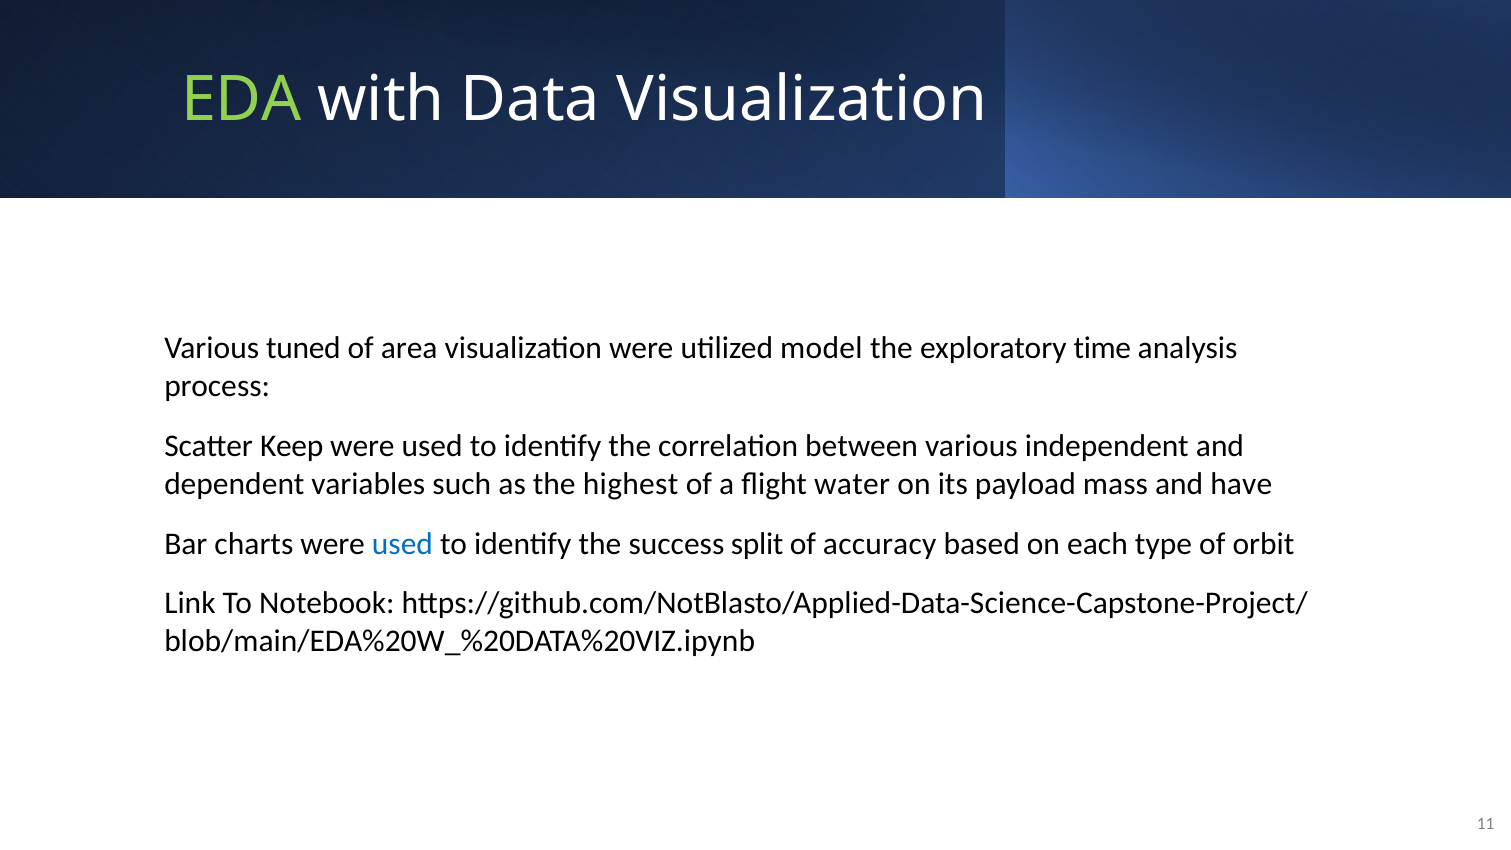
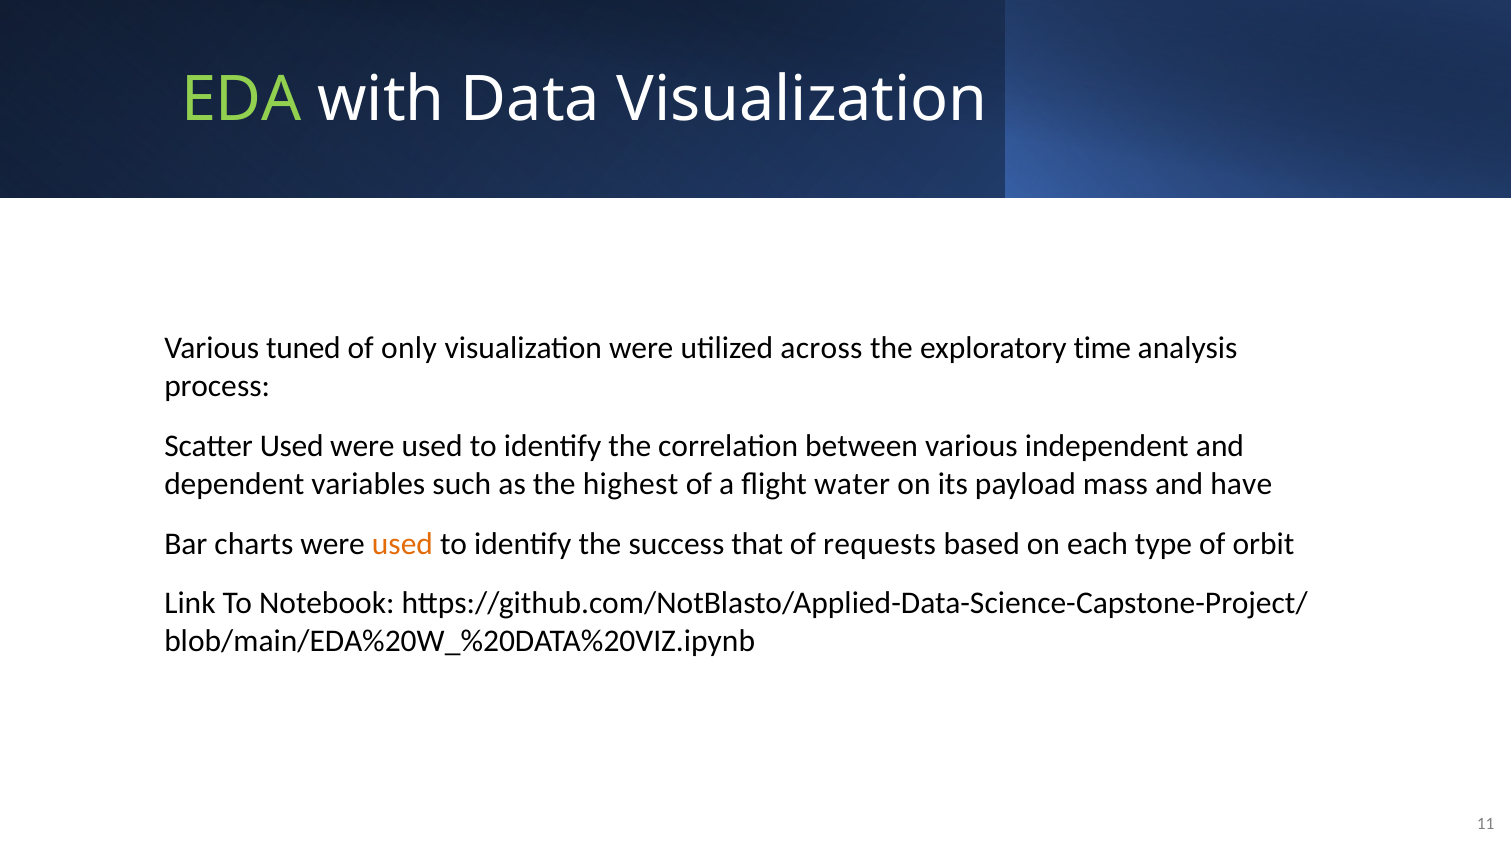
area: area -> only (409, 348)
model: model -> across (821, 348)
Scatter Keep: Keep -> Used (292, 446)
used colour: blue -> orange (402, 544)
split: split -> that (757, 544)
accuracy: accuracy -> requests (880, 544)
